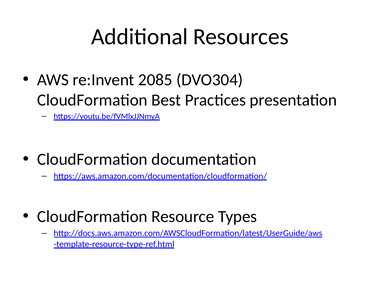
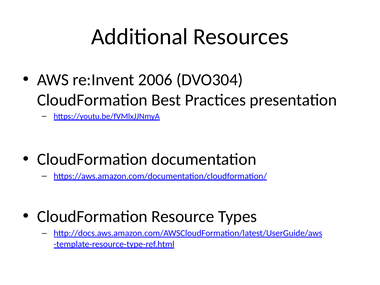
2085: 2085 -> 2006 (155, 80)
